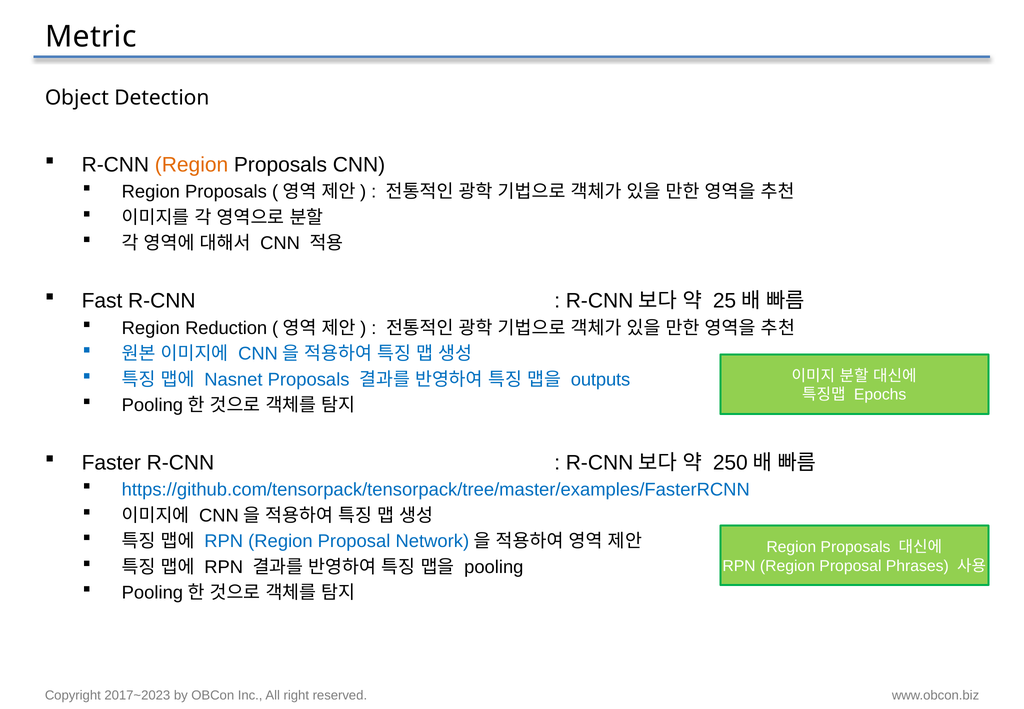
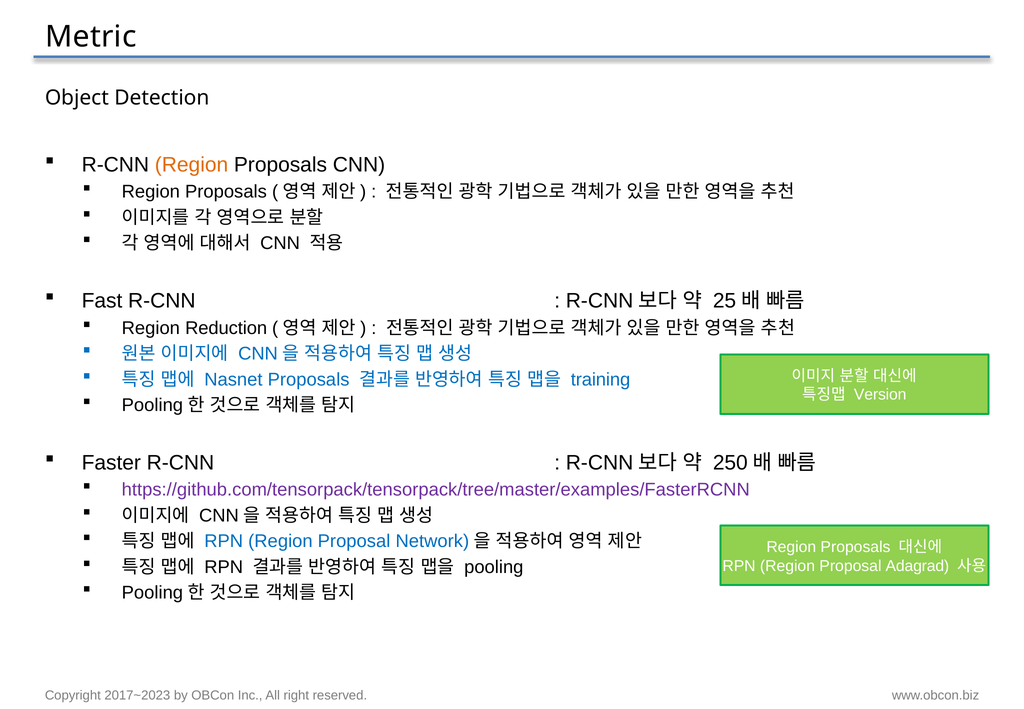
outputs: outputs -> training (601, 379)
Epochs: Epochs -> Version (880, 395)
https://github.com/tensorpack/tensorpack/tree/master/examples/FasterRCNN colour: blue -> purple (436, 490)
Phrases: Phrases -> Adagrad (917, 566)
